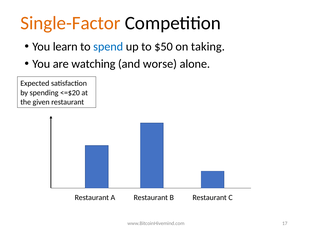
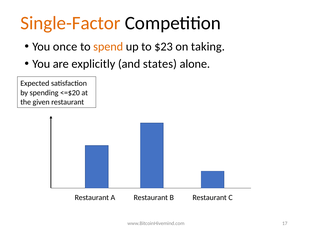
learn: learn -> once (65, 47)
spend colour: blue -> orange (108, 47)
$50: $50 -> $23 (164, 47)
watching: watching -> explicitly (93, 64)
worse: worse -> states (160, 64)
